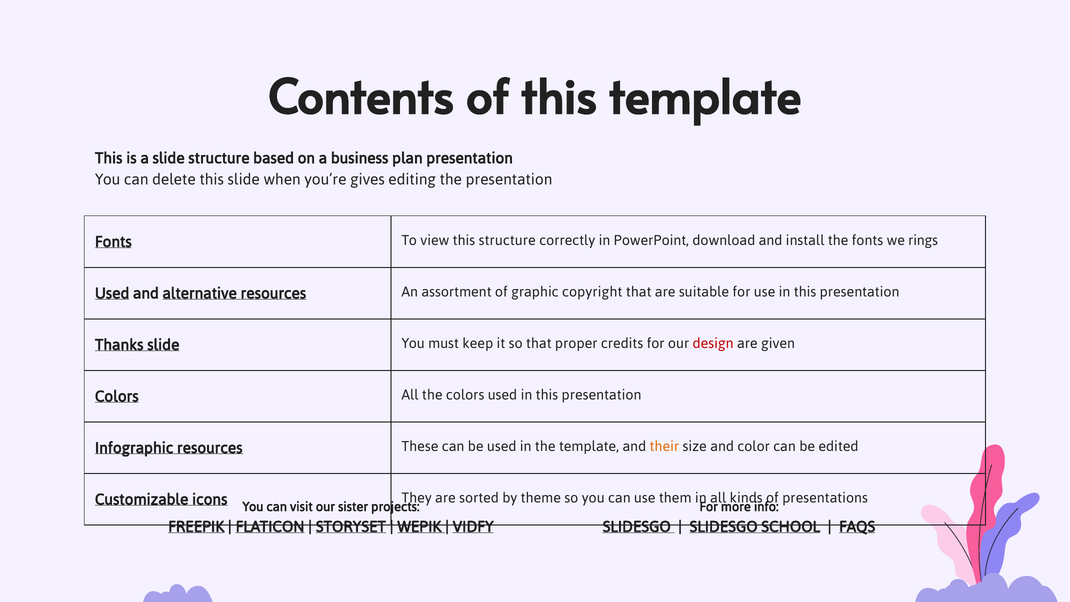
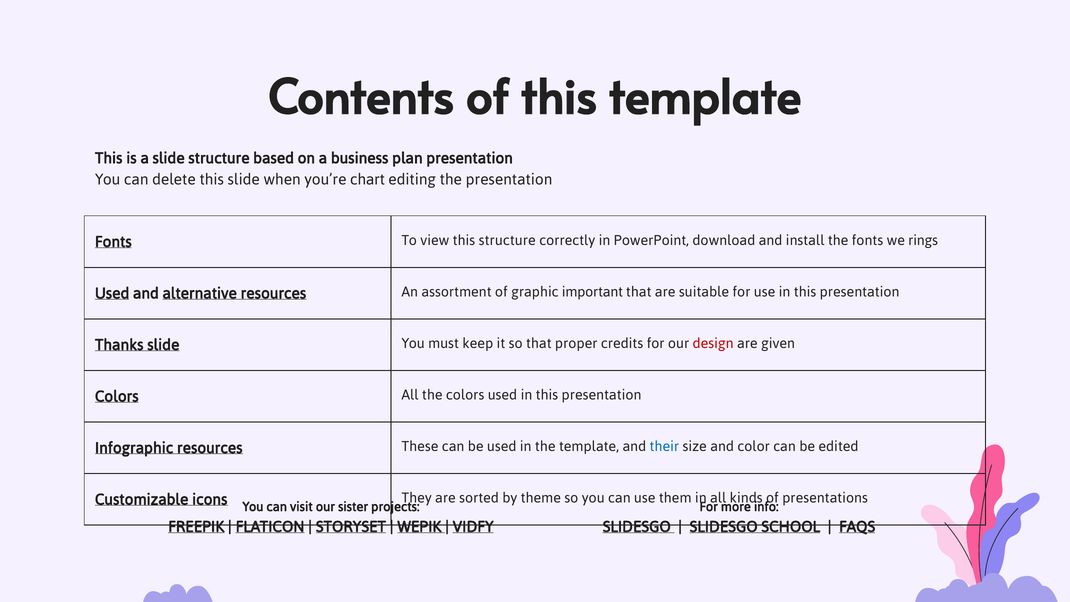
gives: gives -> chart (368, 179)
copyright: copyright -> important (592, 291)
their colour: orange -> blue (664, 446)
